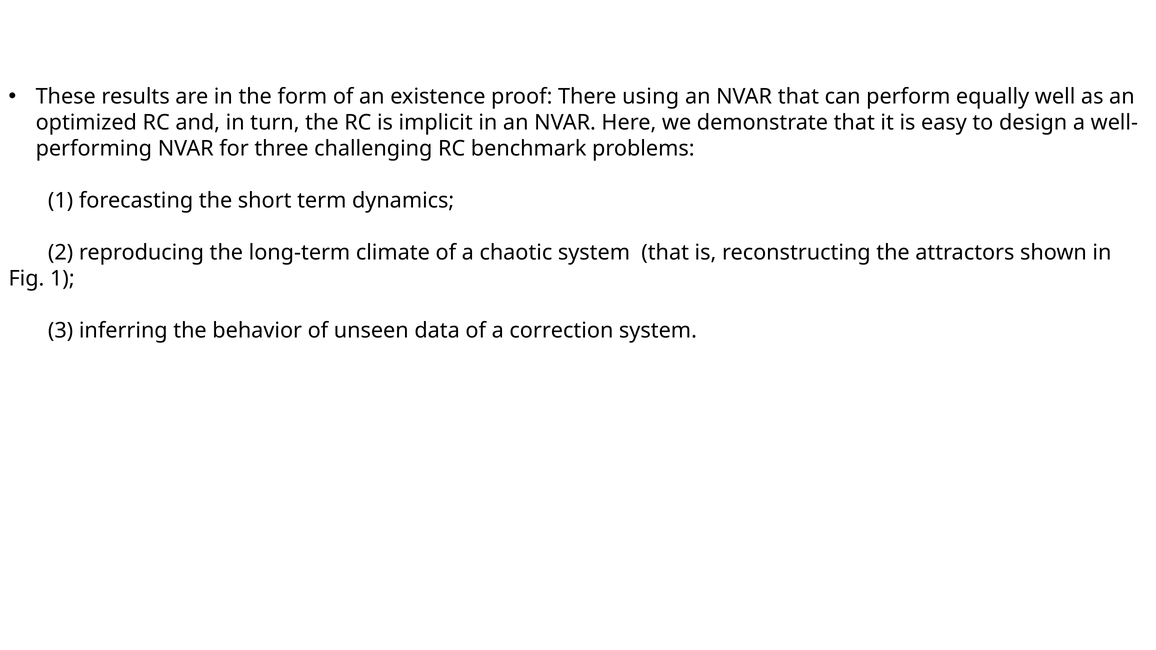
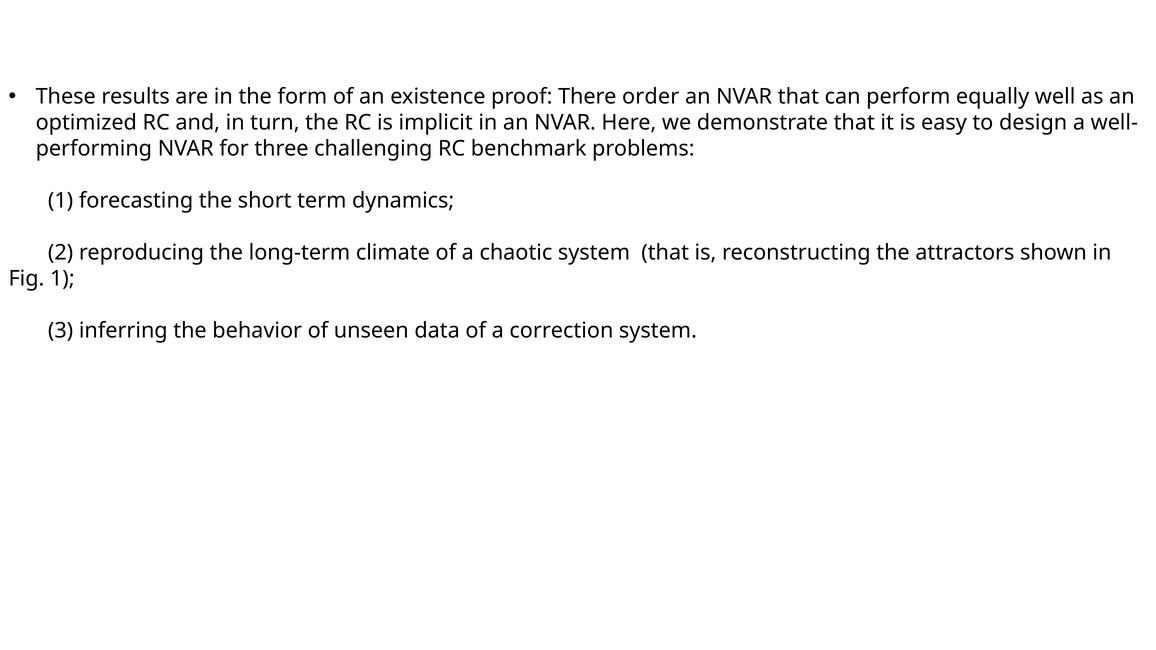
using: using -> order (651, 97)
